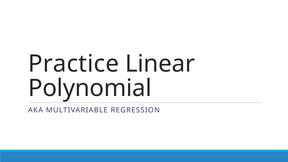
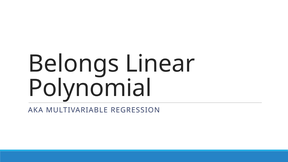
Practice: Practice -> Belongs (74, 64)
